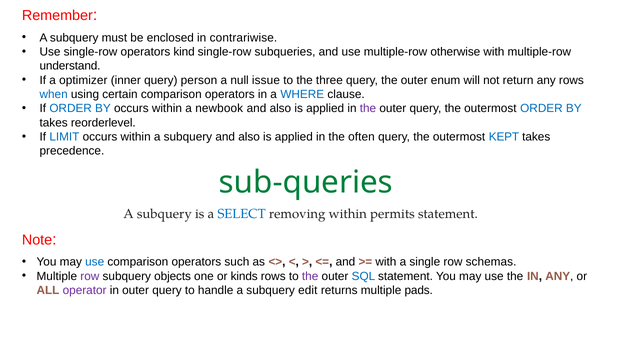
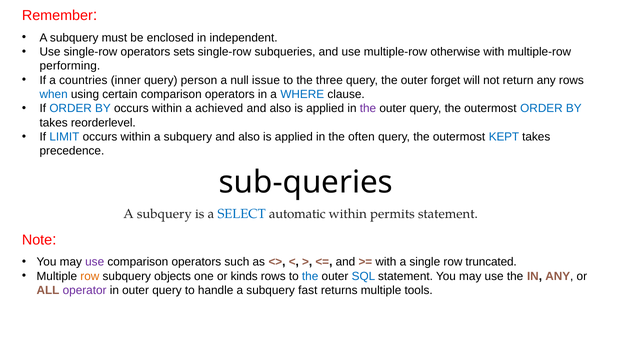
contrariwise: contrariwise -> independent (244, 38)
kind: kind -> sets (184, 52)
understand: understand -> performing (70, 66)
optimizer: optimizer -> countries (83, 80)
enum: enum -> forget (446, 80)
newbook: newbook -> achieved (219, 108)
sub-queries colour: green -> black (306, 182)
removing: removing -> automatic (297, 214)
use colour: blue -> purple (95, 261)
schemas: schemas -> truncated (491, 261)
row colour: purple -> orange (90, 276)
the colour: purple -> blue (310, 276)
edit: edit -> fast (308, 290)
pads: pads -> tools (419, 290)
